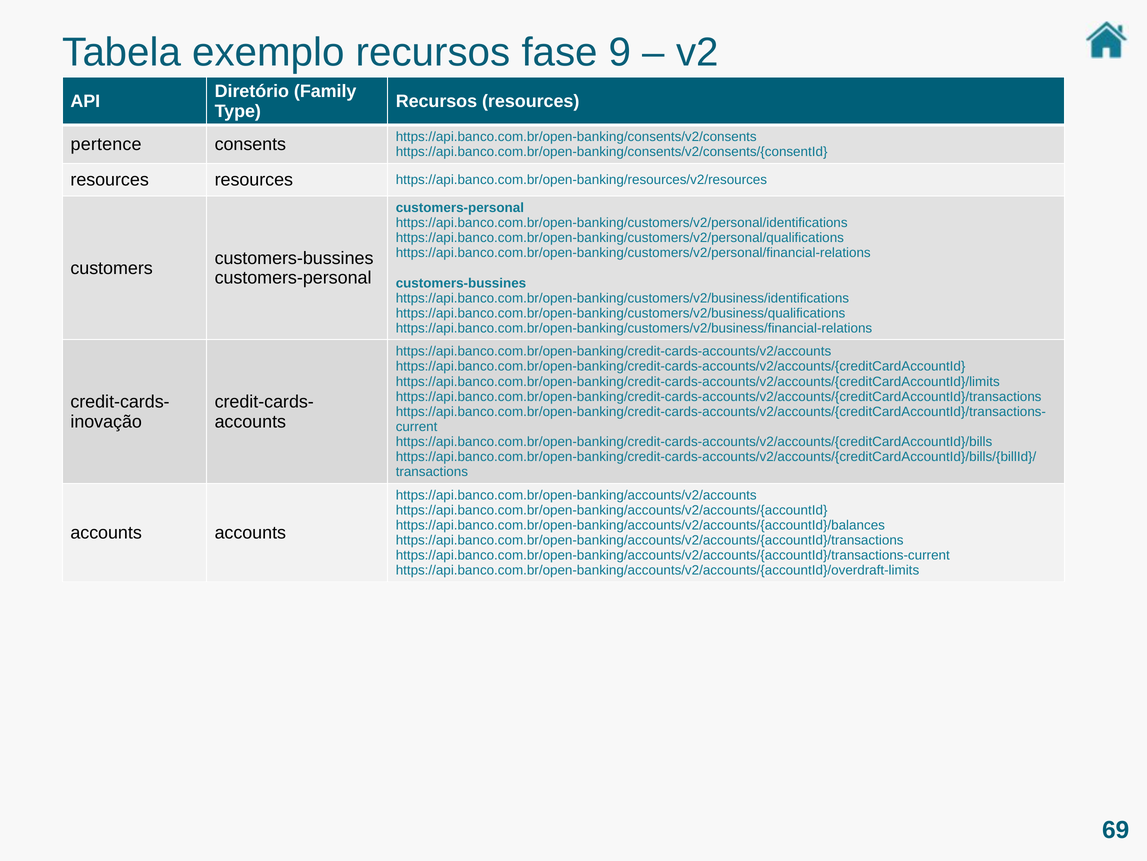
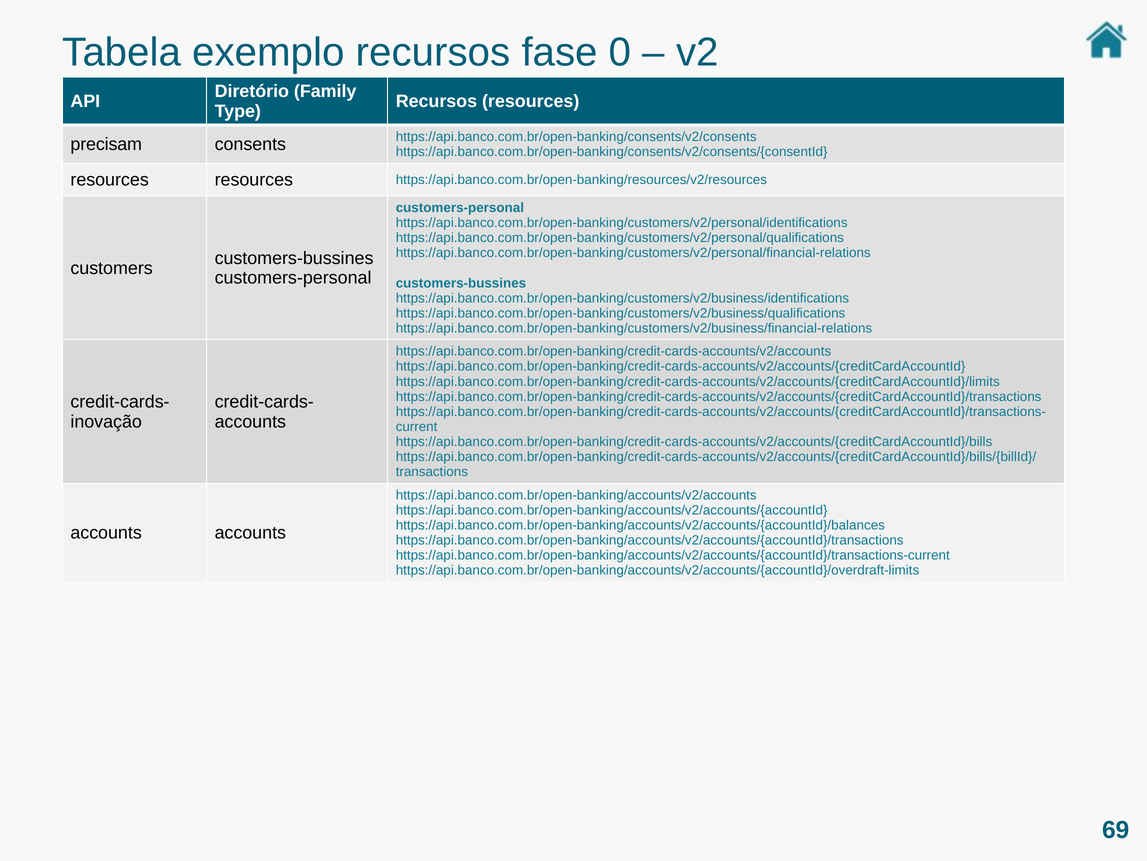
9: 9 -> 0 (620, 52)
pertence: pertence -> precisam (106, 144)
